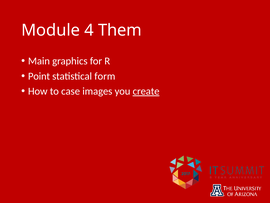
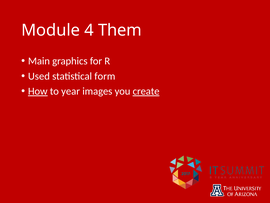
Point: Point -> Used (39, 76)
How underline: none -> present (38, 91)
case: case -> year (71, 91)
